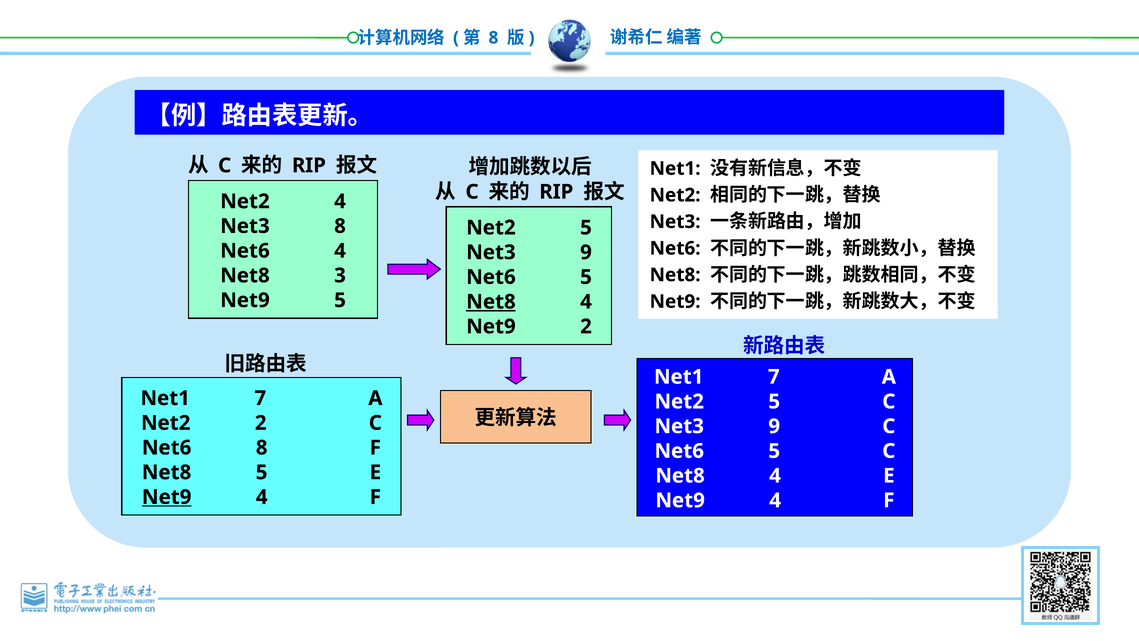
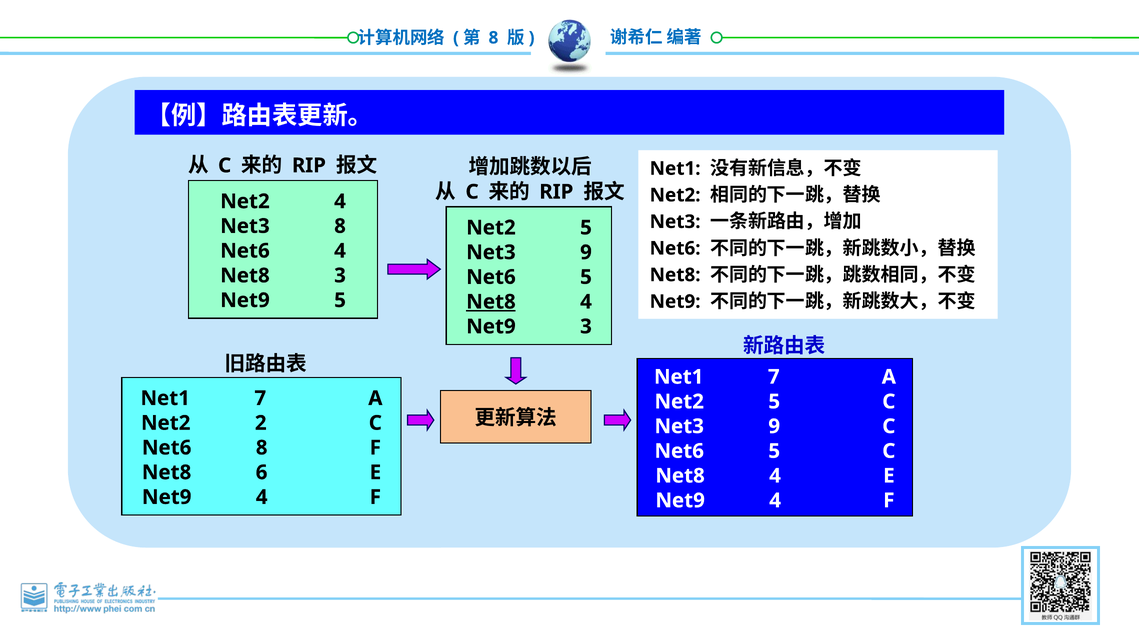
Net9 2: 2 -> 3 (586, 326)
Net8 5: 5 -> 6 (262, 472)
Net9 underline: present -> none (167, 497)
